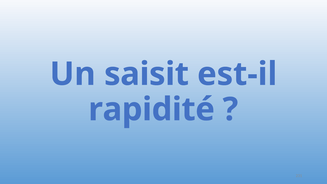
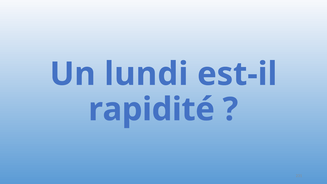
saisit: saisit -> lundi (146, 74)
